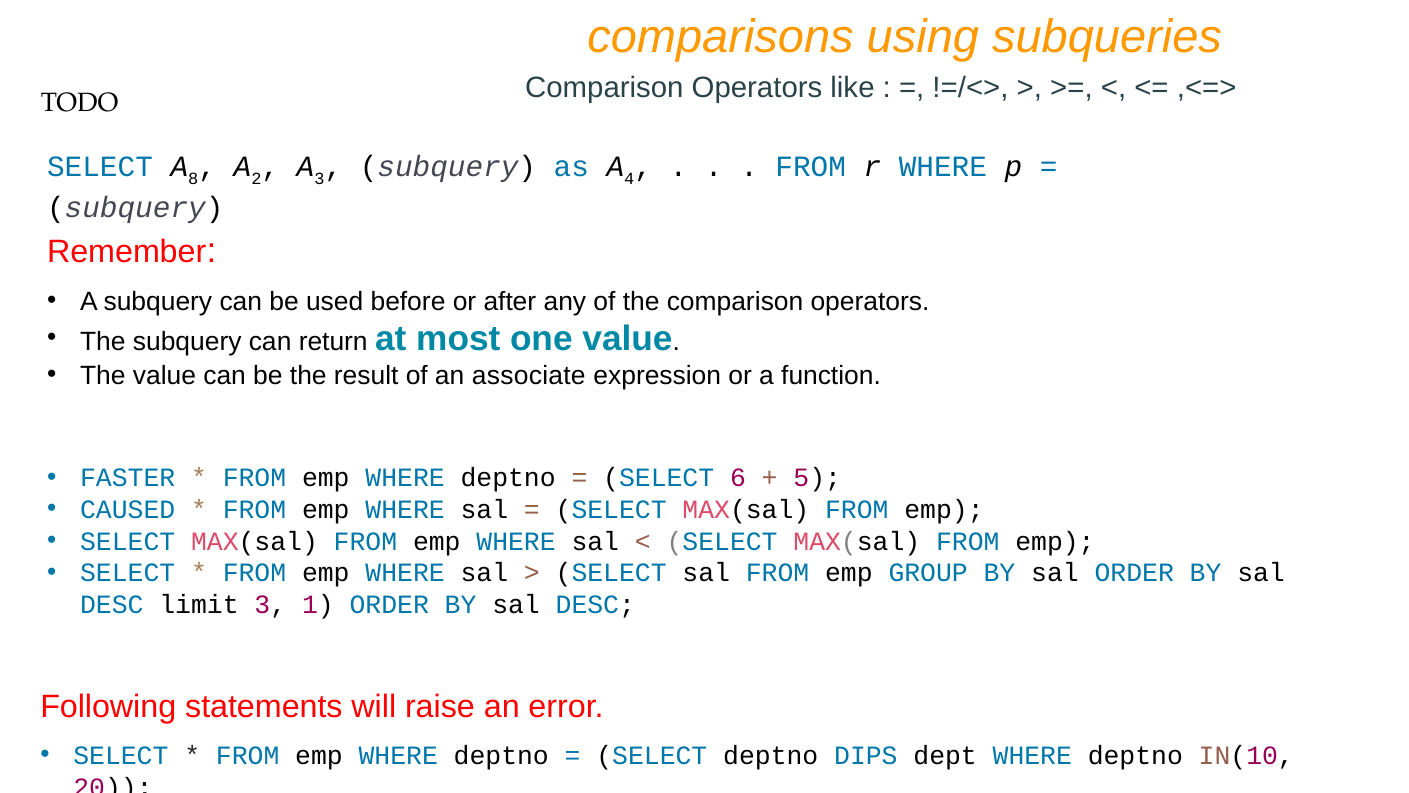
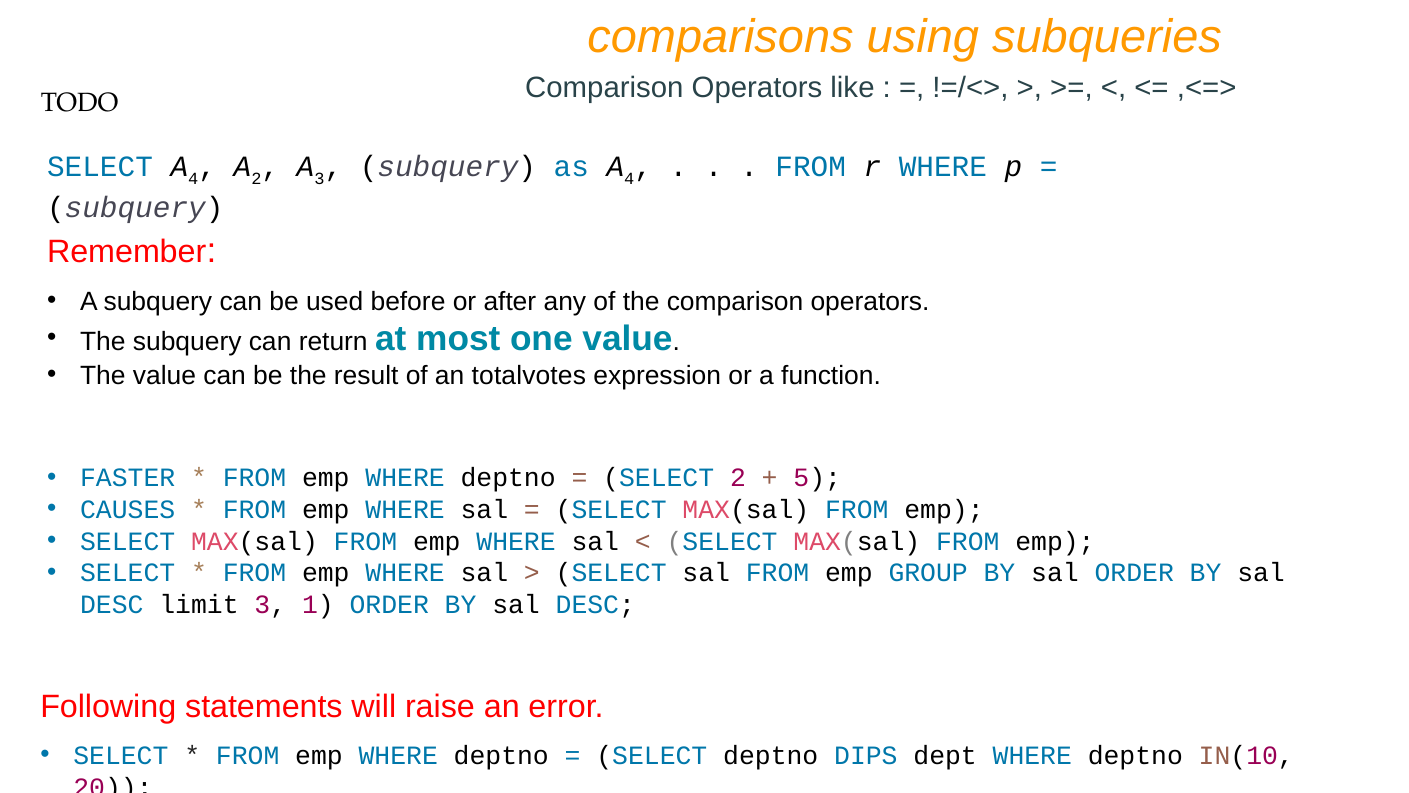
SELECT A 8: 8 -> 4 (193, 179)
associate: associate -> totalvotes (529, 375)
SELECT 6: 6 -> 2 (738, 478)
CAUSED: CAUSED -> CAUSES (128, 509)
